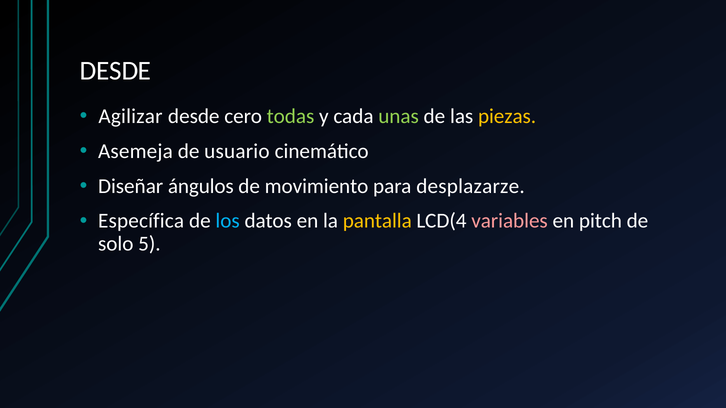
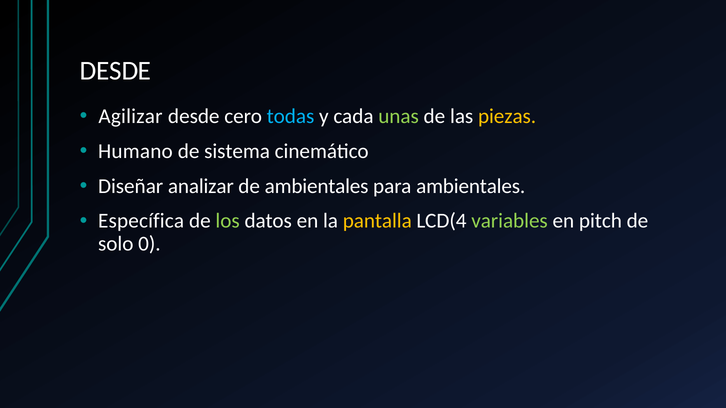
todas colour: light green -> light blue (291, 116)
Asemeja: Asemeja -> Humano (135, 151)
usuario: usuario -> sistema (237, 151)
ángulos: ángulos -> analizar (201, 186)
de movimiento: movimiento -> ambientales (317, 186)
para desplazarze: desplazarze -> ambientales (471, 186)
los colour: light blue -> light green (228, 221)
variables colour: pink -> light green (510, 221)
5: 5 -> 0 (149, 244)
